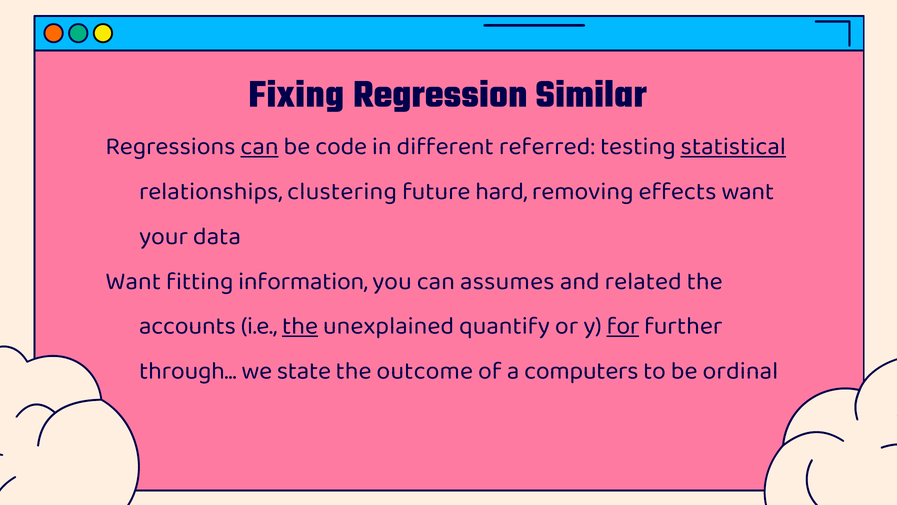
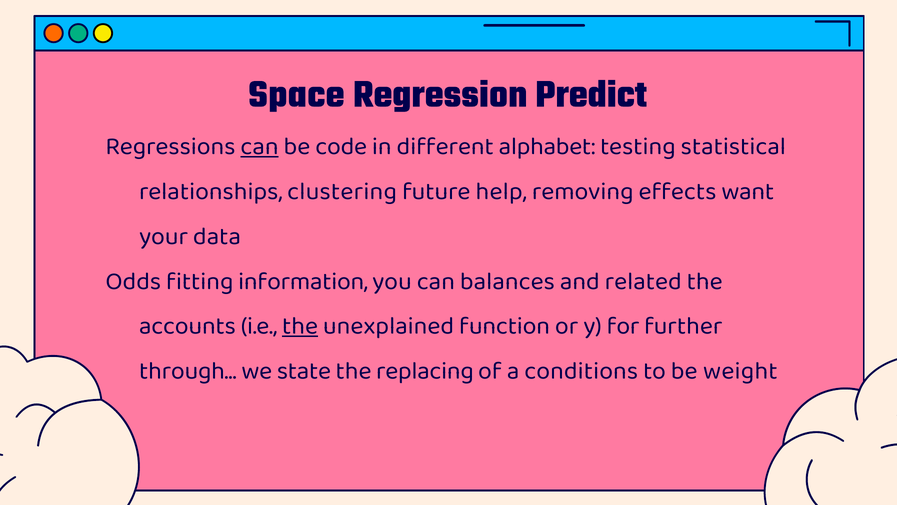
Fixing: Fixing -> Space (296, 93)
Similar: Similar -> Predict (591, 93)
referred: referred -> alphabet (547, 146)
statistical underline: present -> none (733, 146)
hard: hard -> help (501, 191)
Want: Want -> Odds (133, 281)
assumes: assumes -> balances (507, 281)
quantify: quantify -> function (505, 325)
for underline: present -> none (623, 325)
outcome: outcome -> replacing (425, 370)
computers: computers -> conditions (581, 370)
ordinal: ordinal -> weight (740, 370)
